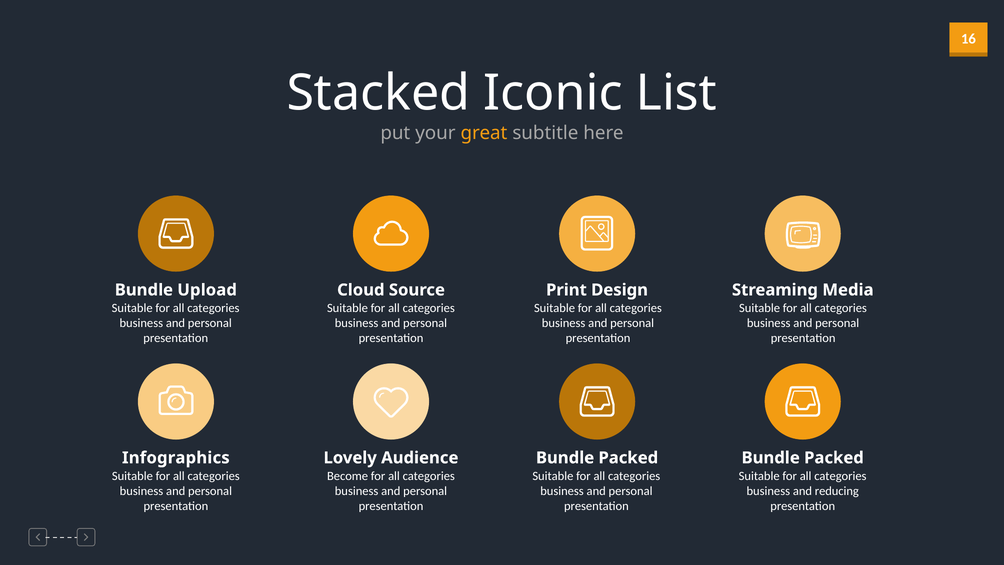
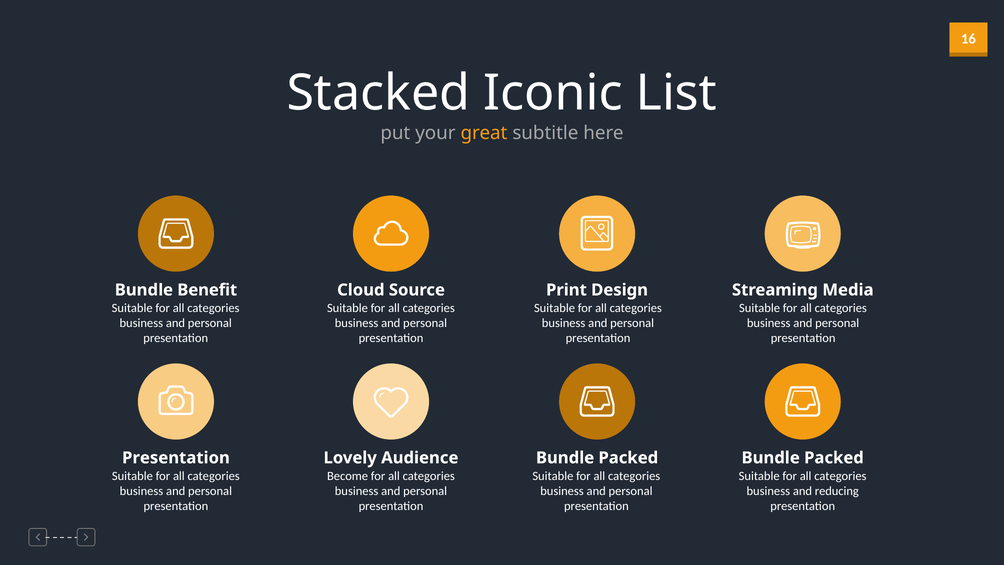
Upload: Upload -> Benefit (207, 290)
Infographics: Infographics -> Presentation (176, 458)
